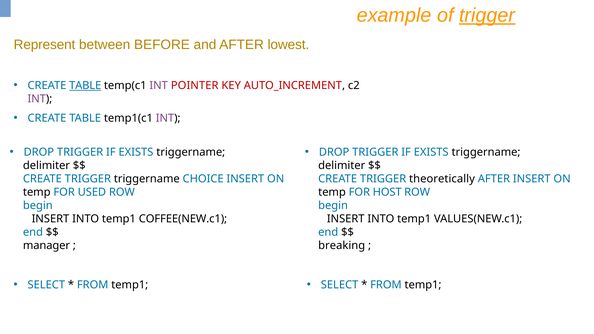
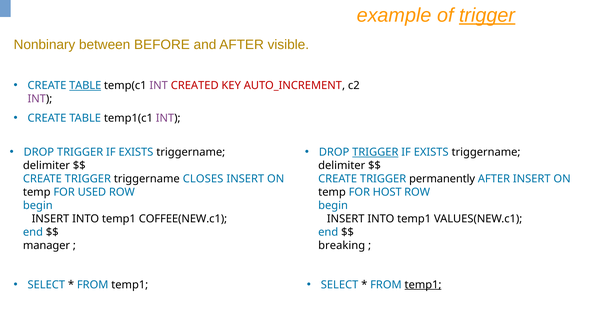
Represent: Represent -> Nonbinary (44, 45)
lowest: lowest -> visible (288, 45)
POINTER: POINTER -> CREATED (195, 85)
TRIGGER underline: none -> present (375, 152)
CHOICE: CHOICE -> CLOSES (203, 179)
theoretically: theoretically -> permanently (442, 179)
temp1 underline: none -> present (423, 285)
